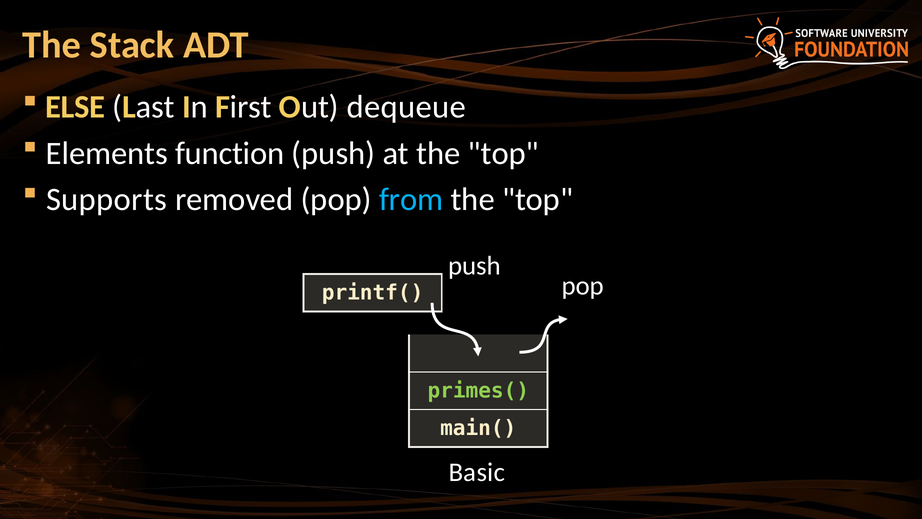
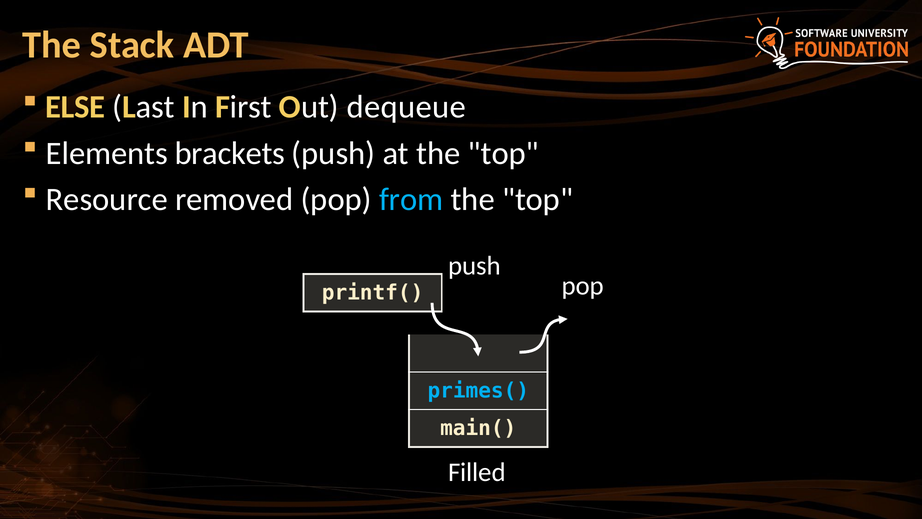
function: function -> brackets (230, 153)
Supports: Supports -> Resource (107, 199)
primes( colour: light green -> light blue (478, 391)
Basic: Basic -> Filled (477, 472)
